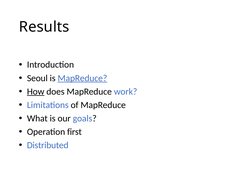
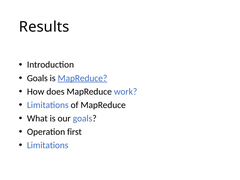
Seoul: Seoul -> Goals (37, 78)
How underline: present -> none (36, 92)
Distributed: Distributed -> Limitations (48, 145)
